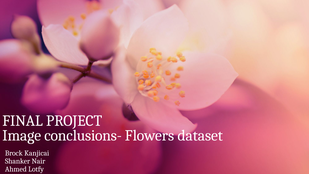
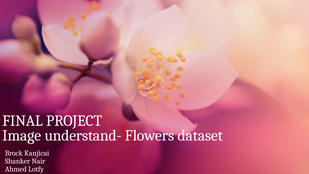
conclusions-: conclusions- -> understand- (83, 135)
